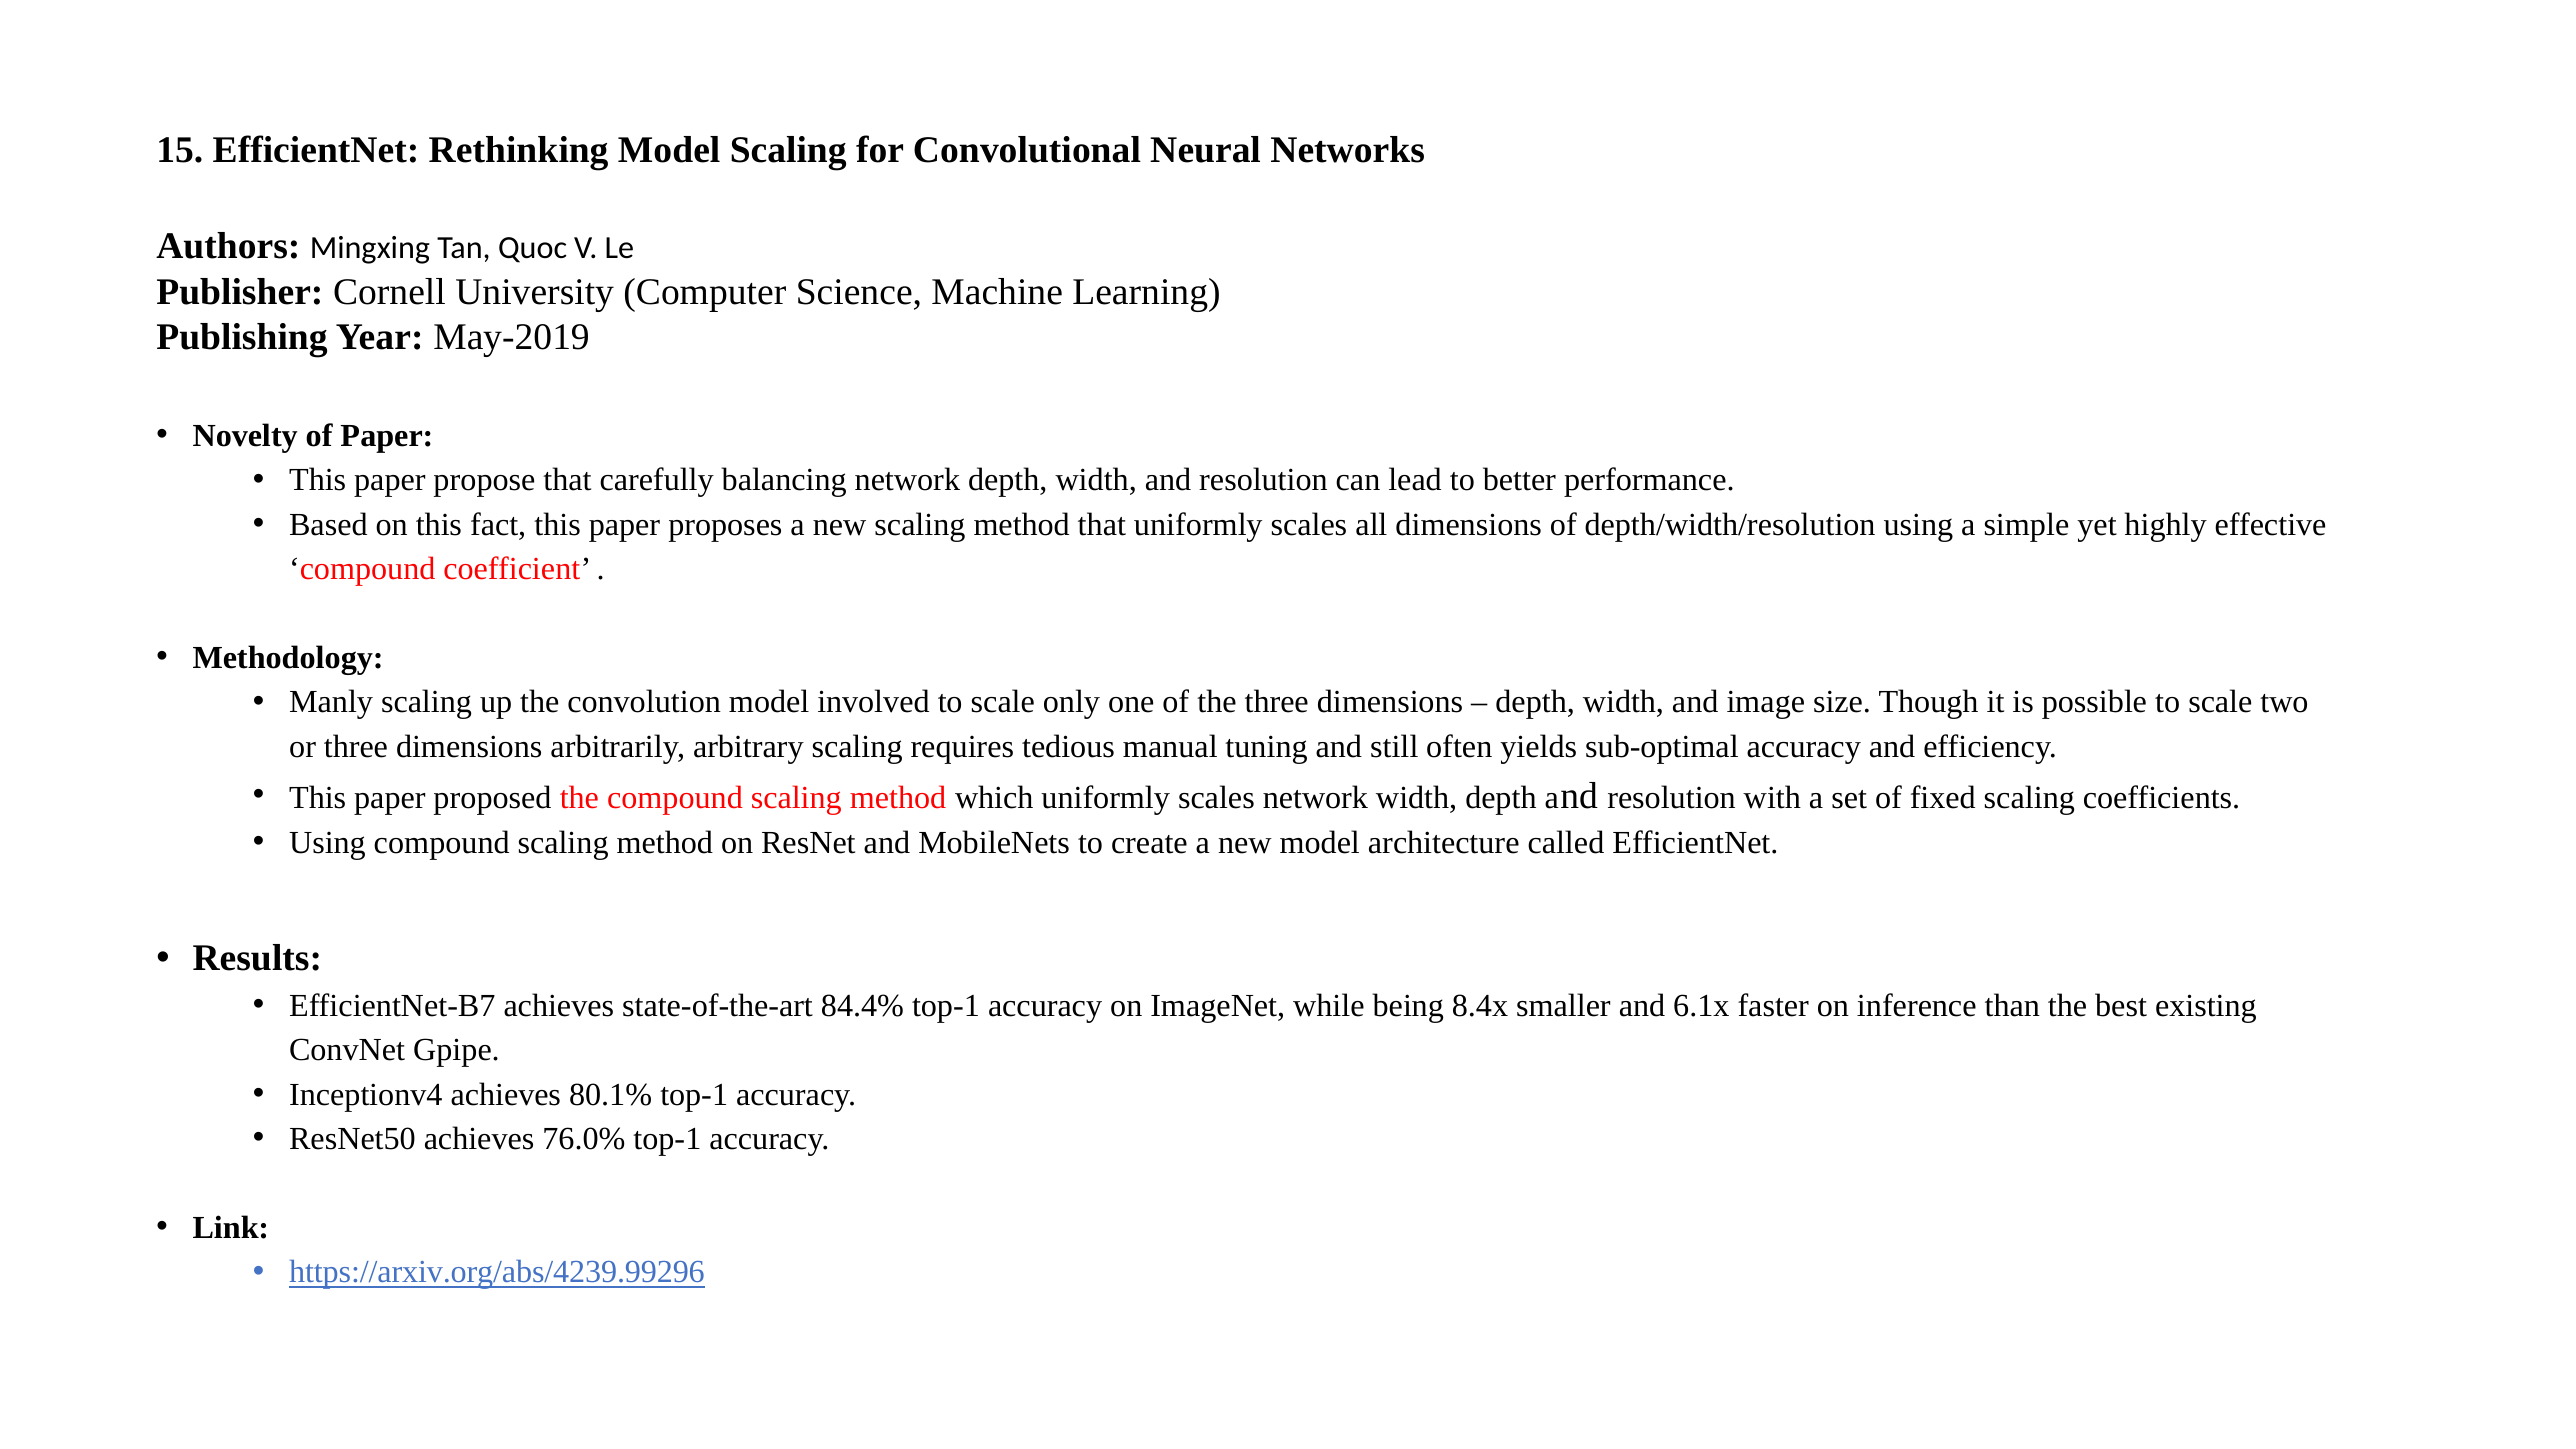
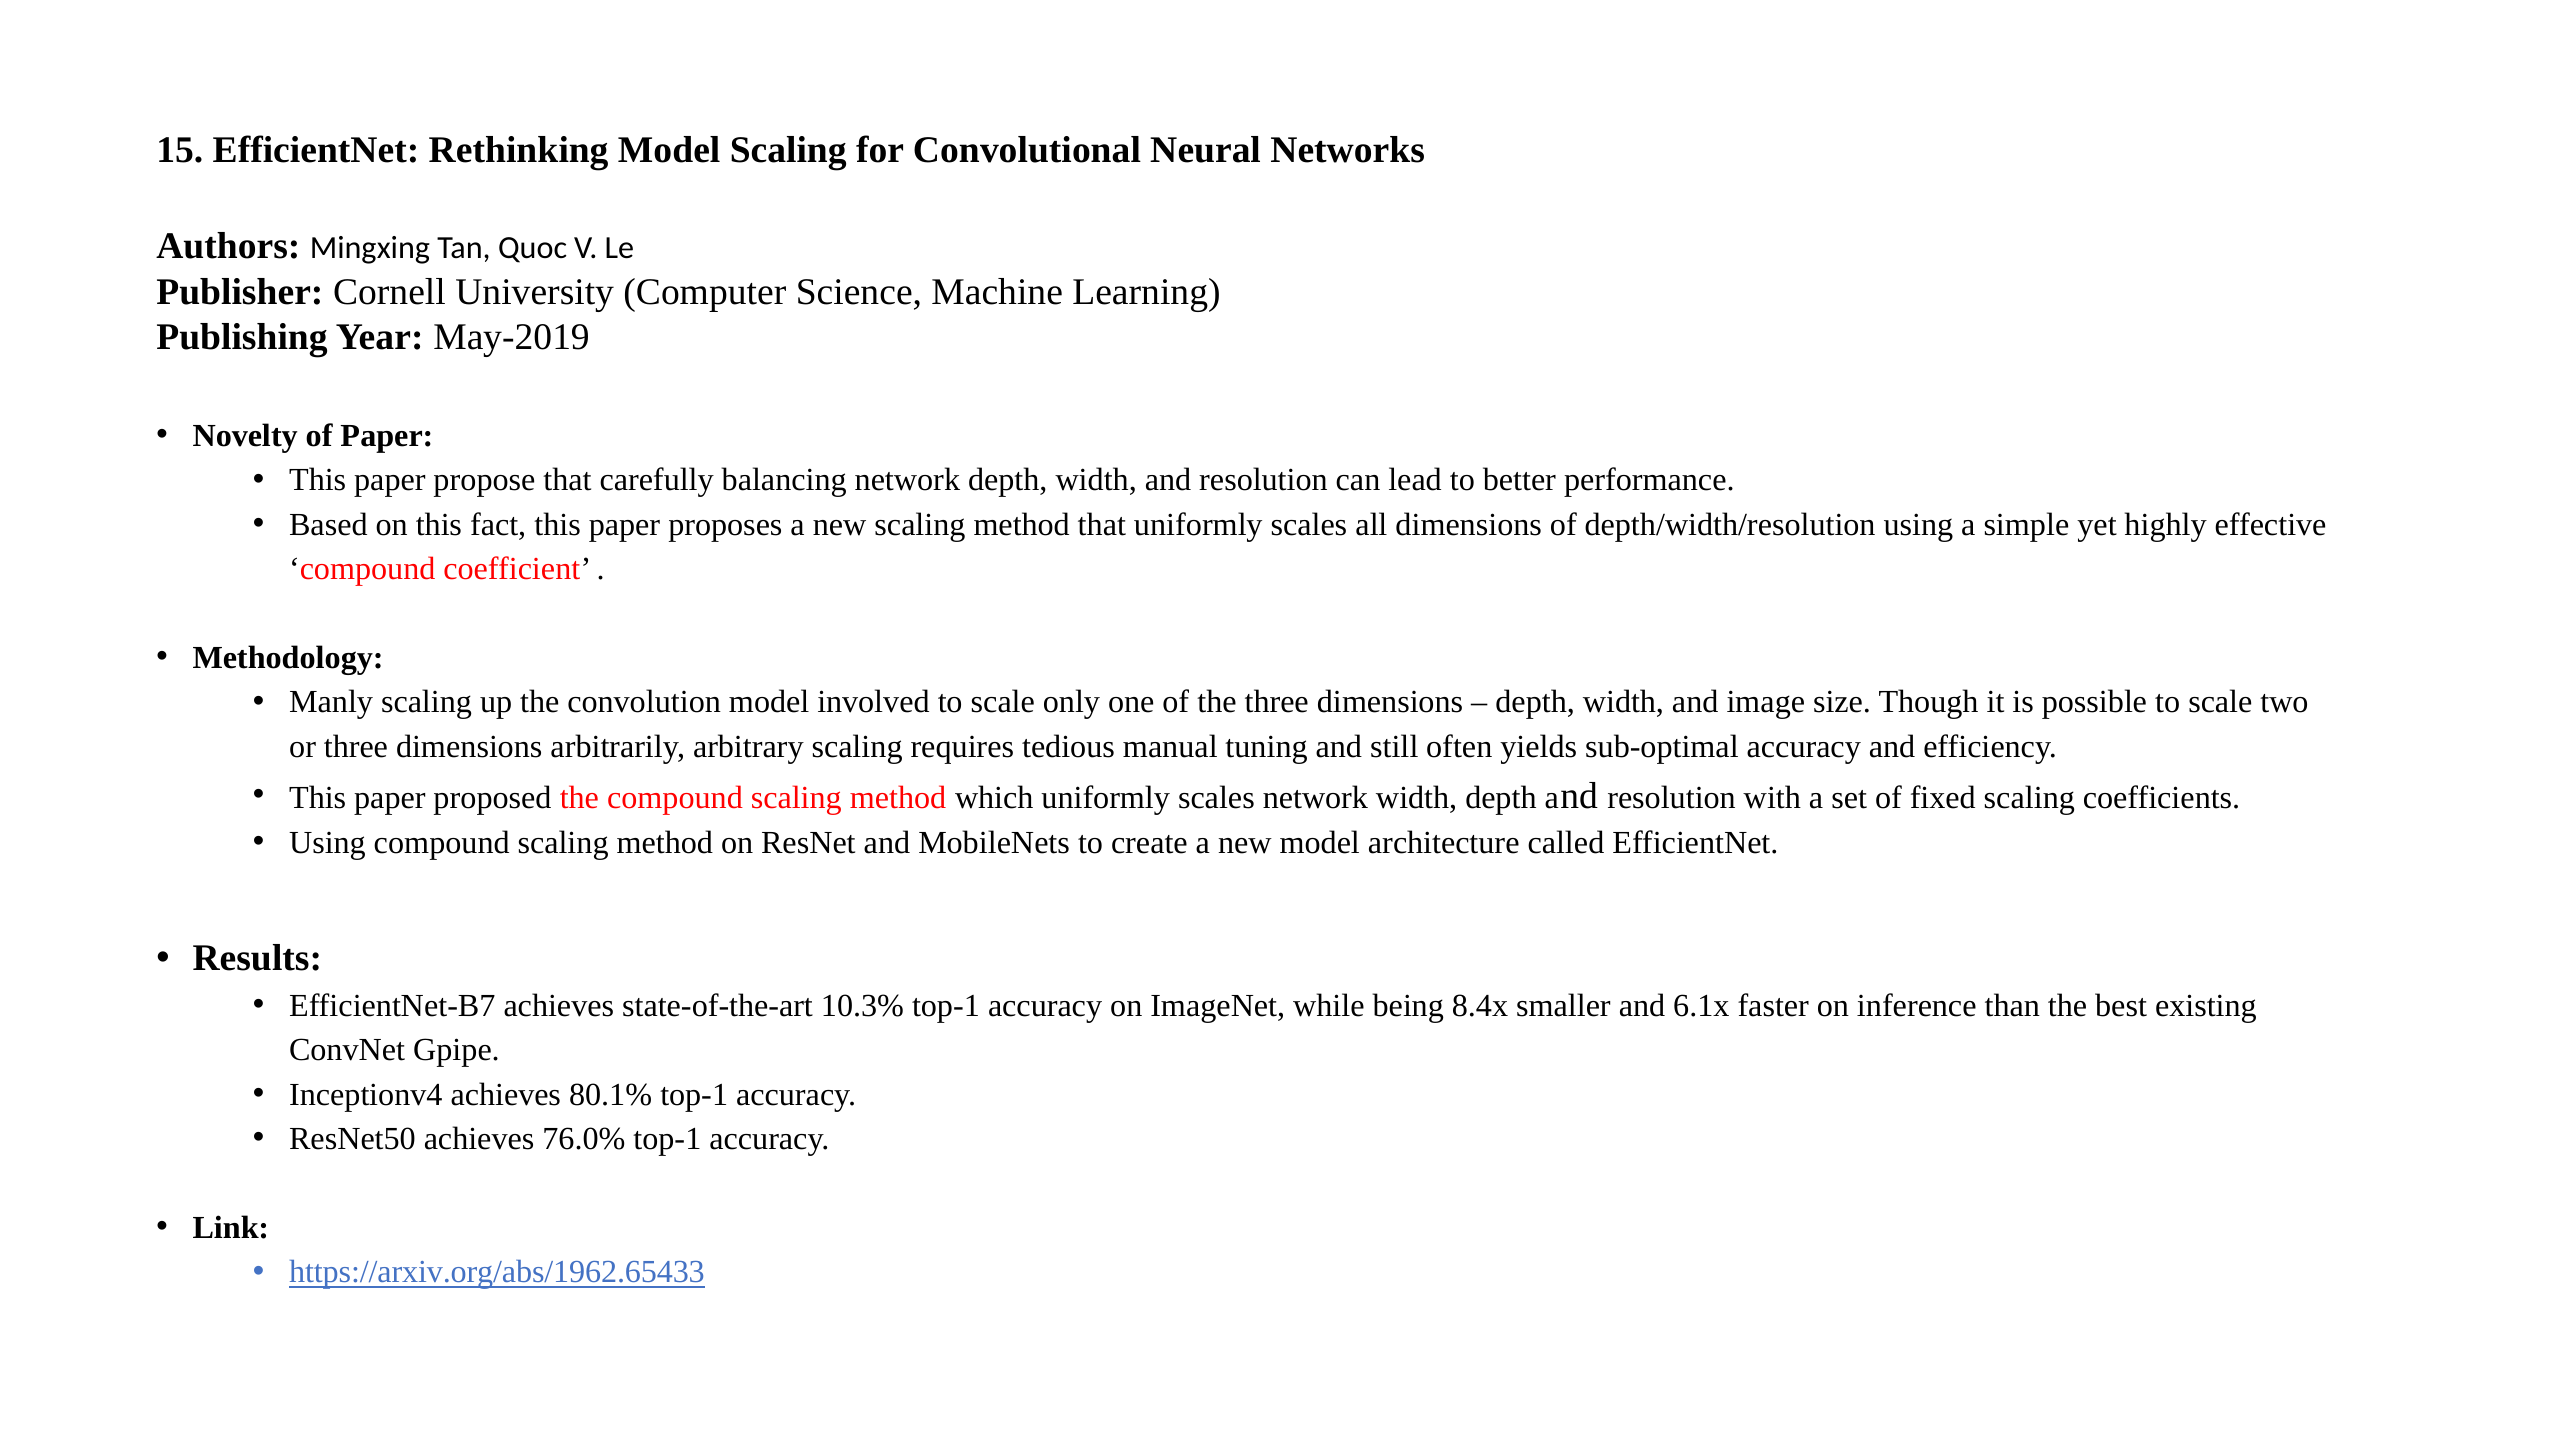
84.4%: 84.4% -> 10.3% (862, 1006)
https://arxiv.org/abs/4239.99296: https://arxiv.org/abs/4239.99296 -> https://arxiv.org/abs/1962.65433 (497, 1272)
